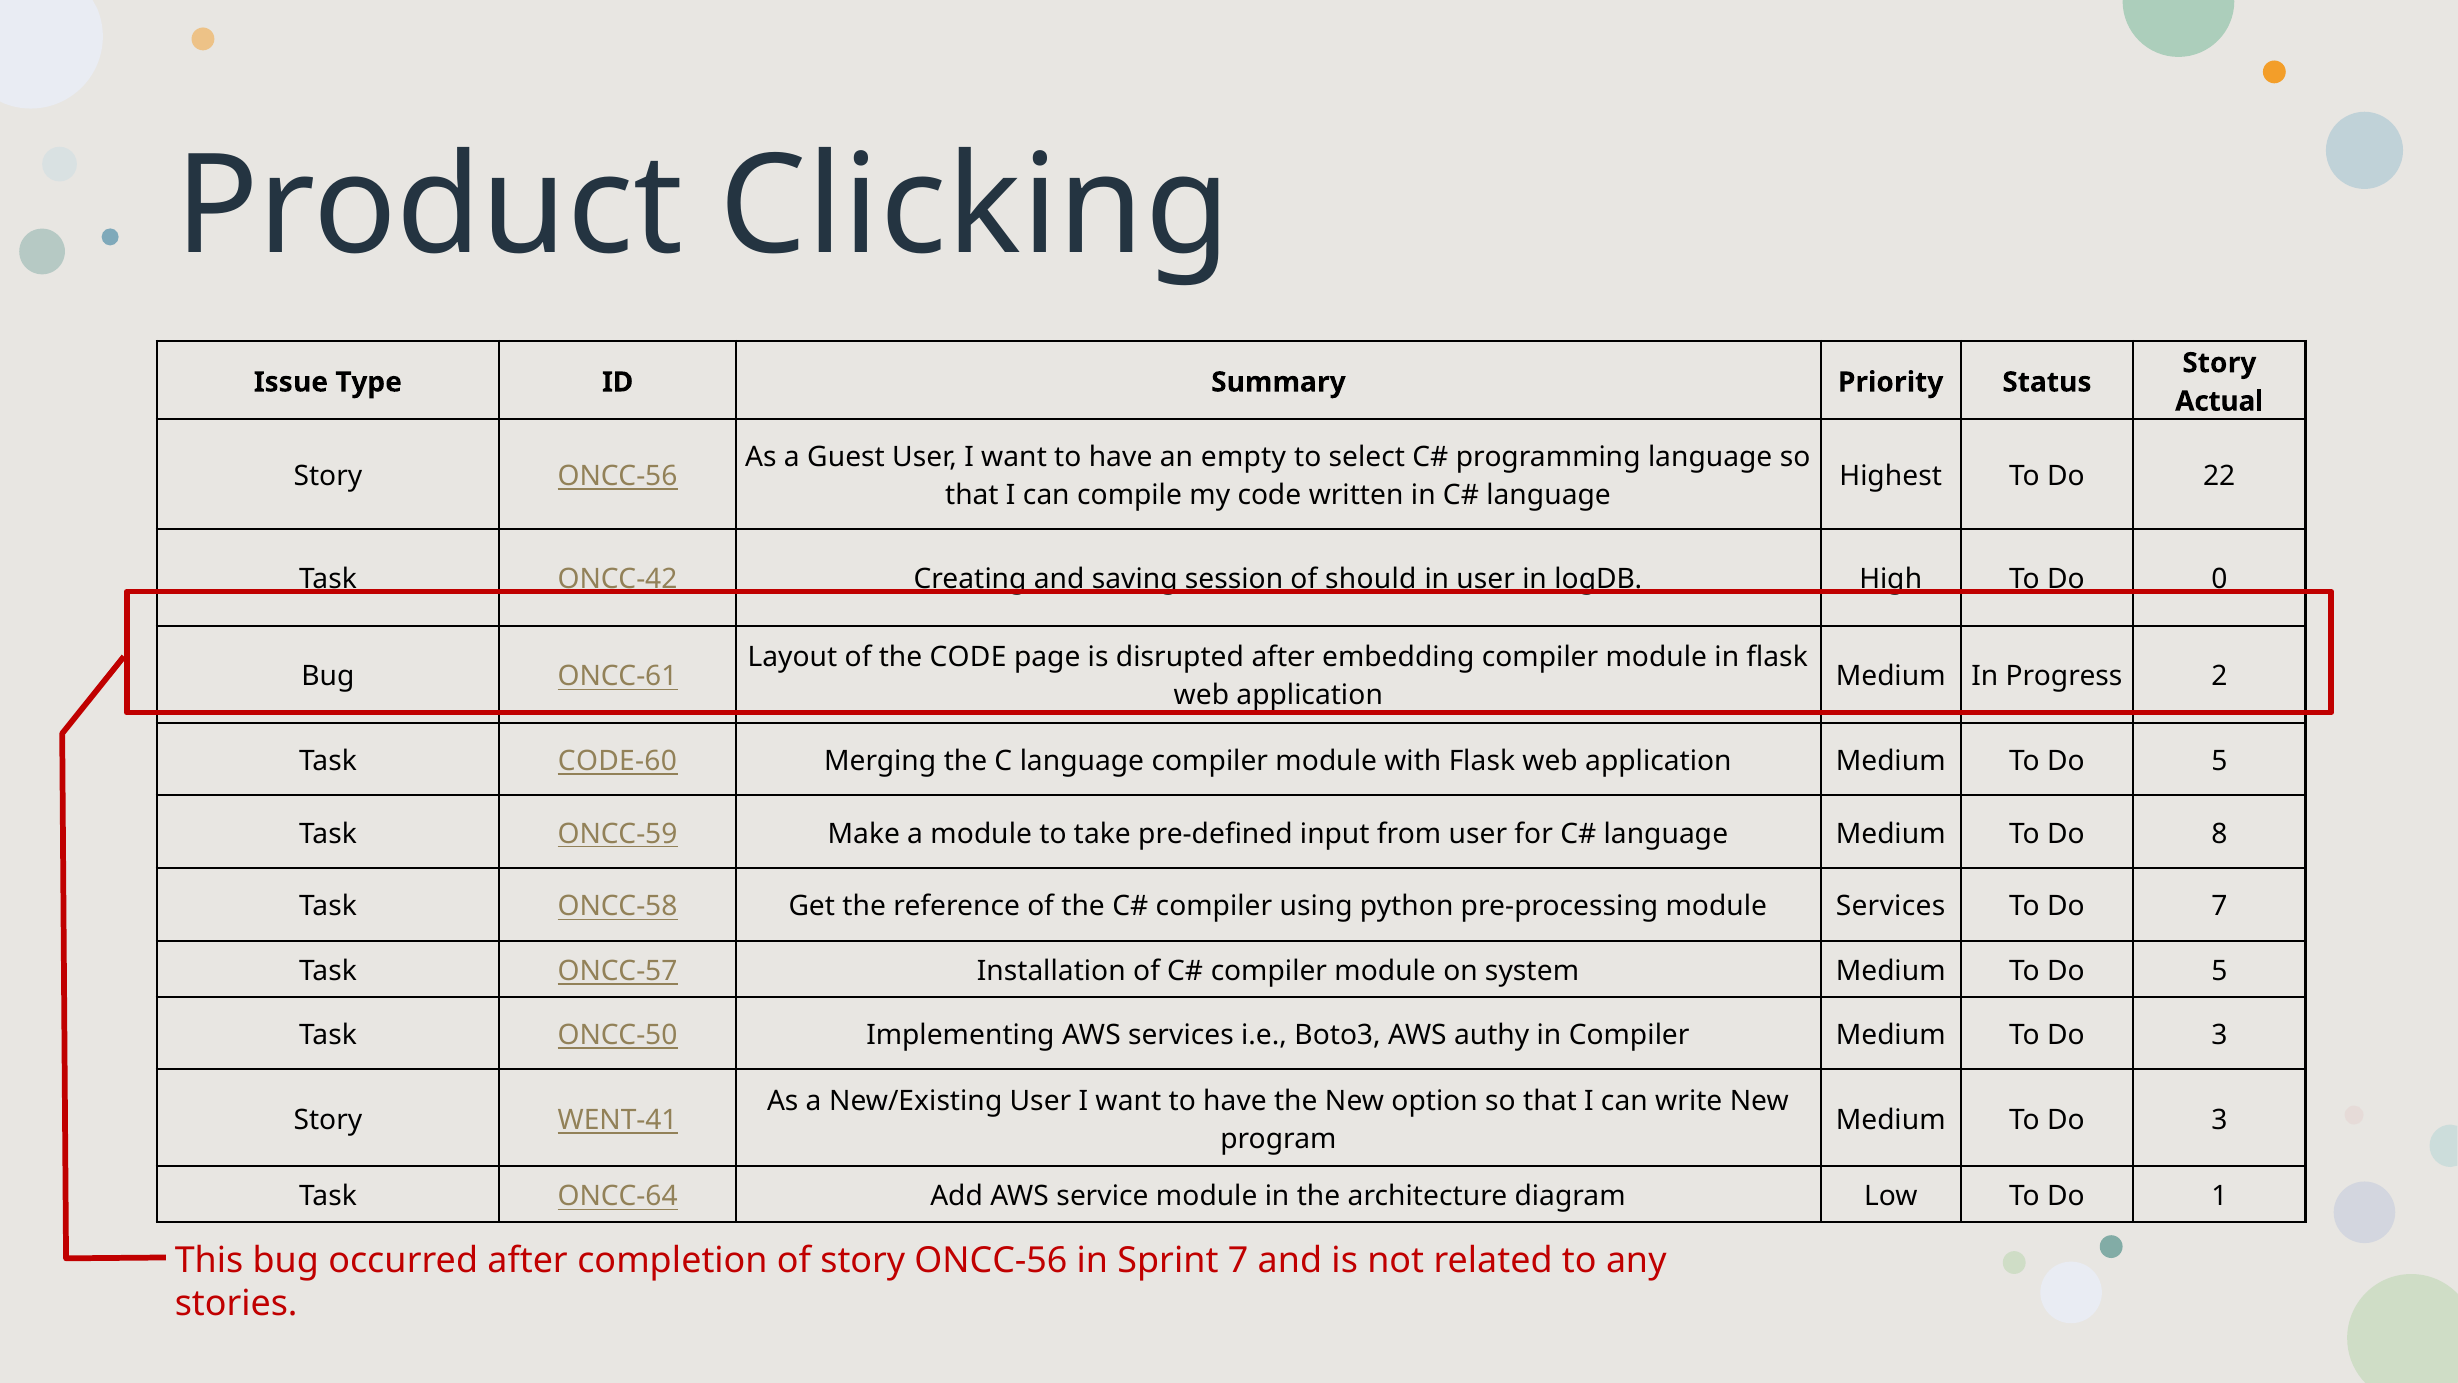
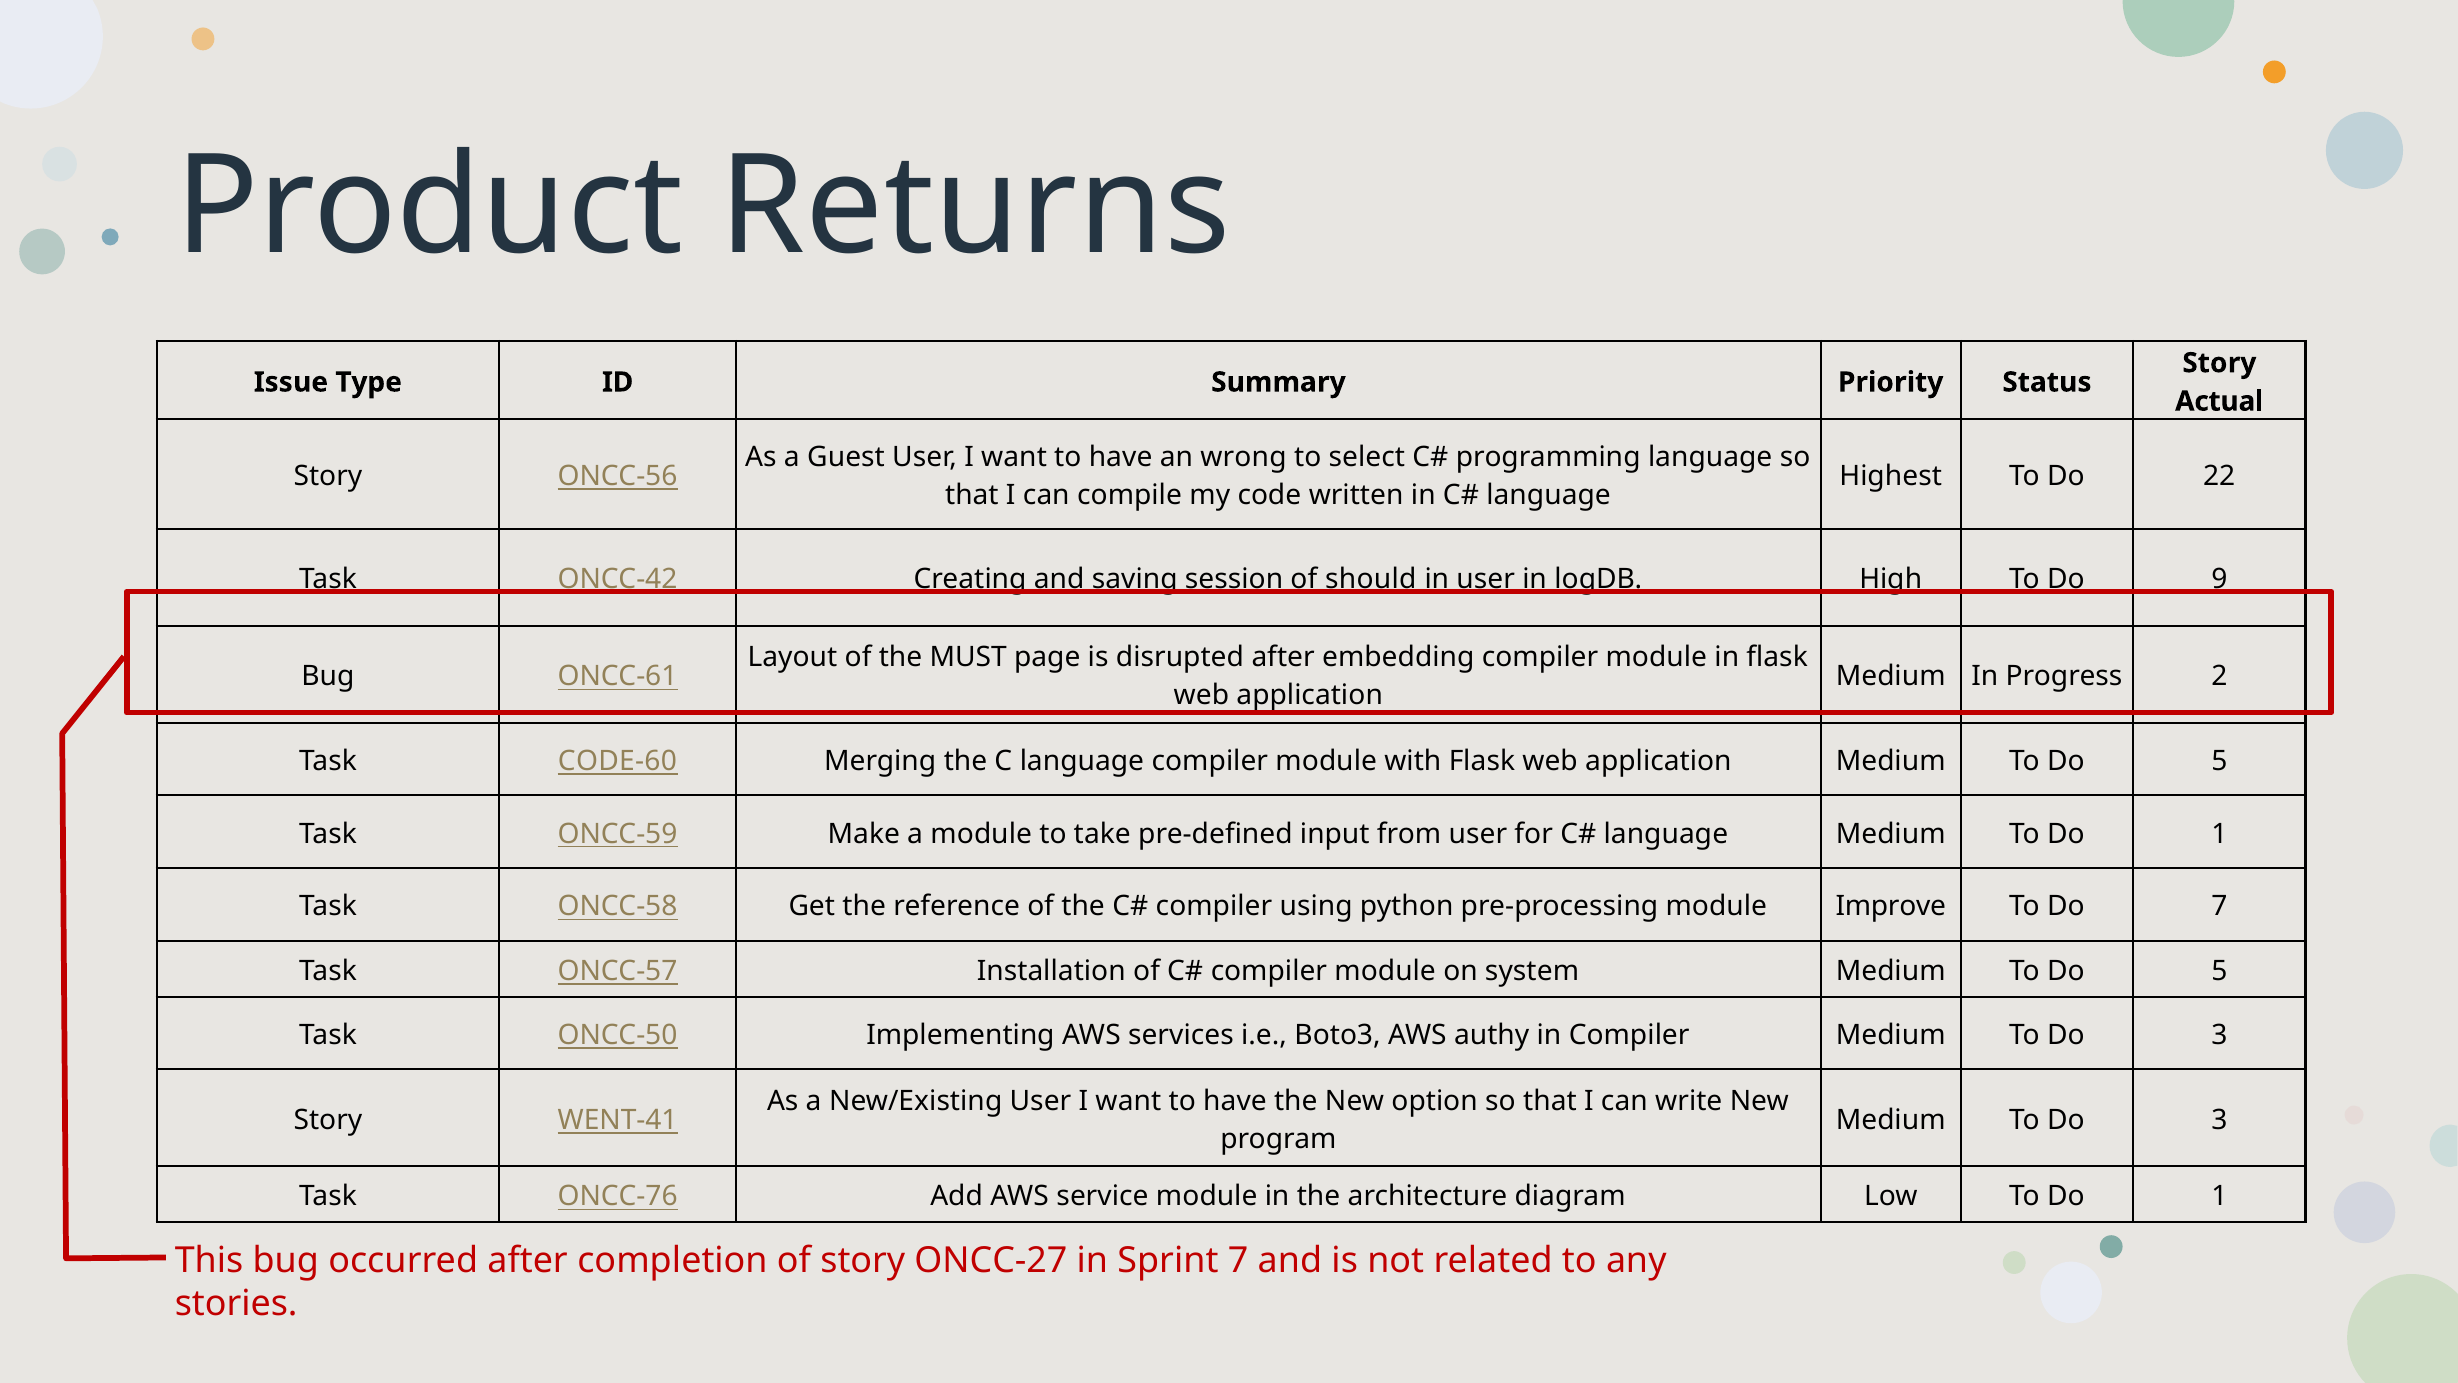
Clicking: Clicking -> Returns (975, 206)
empty: empty -> wrong (1243, 457)
0: 0 -> 9 (2219, 579)
the CODE: CODE -> MUST (968, 657)
Medium To Do 8: 8 -> 1 (2219, 834)
module Services: Services -> Improve (1891, 906)
ONCC-64: ONCC-64 -> ONCC-76 (618, 1196)
of story ONCC-56: ONCC-56 -> ONCC-27 (991, 1260)
